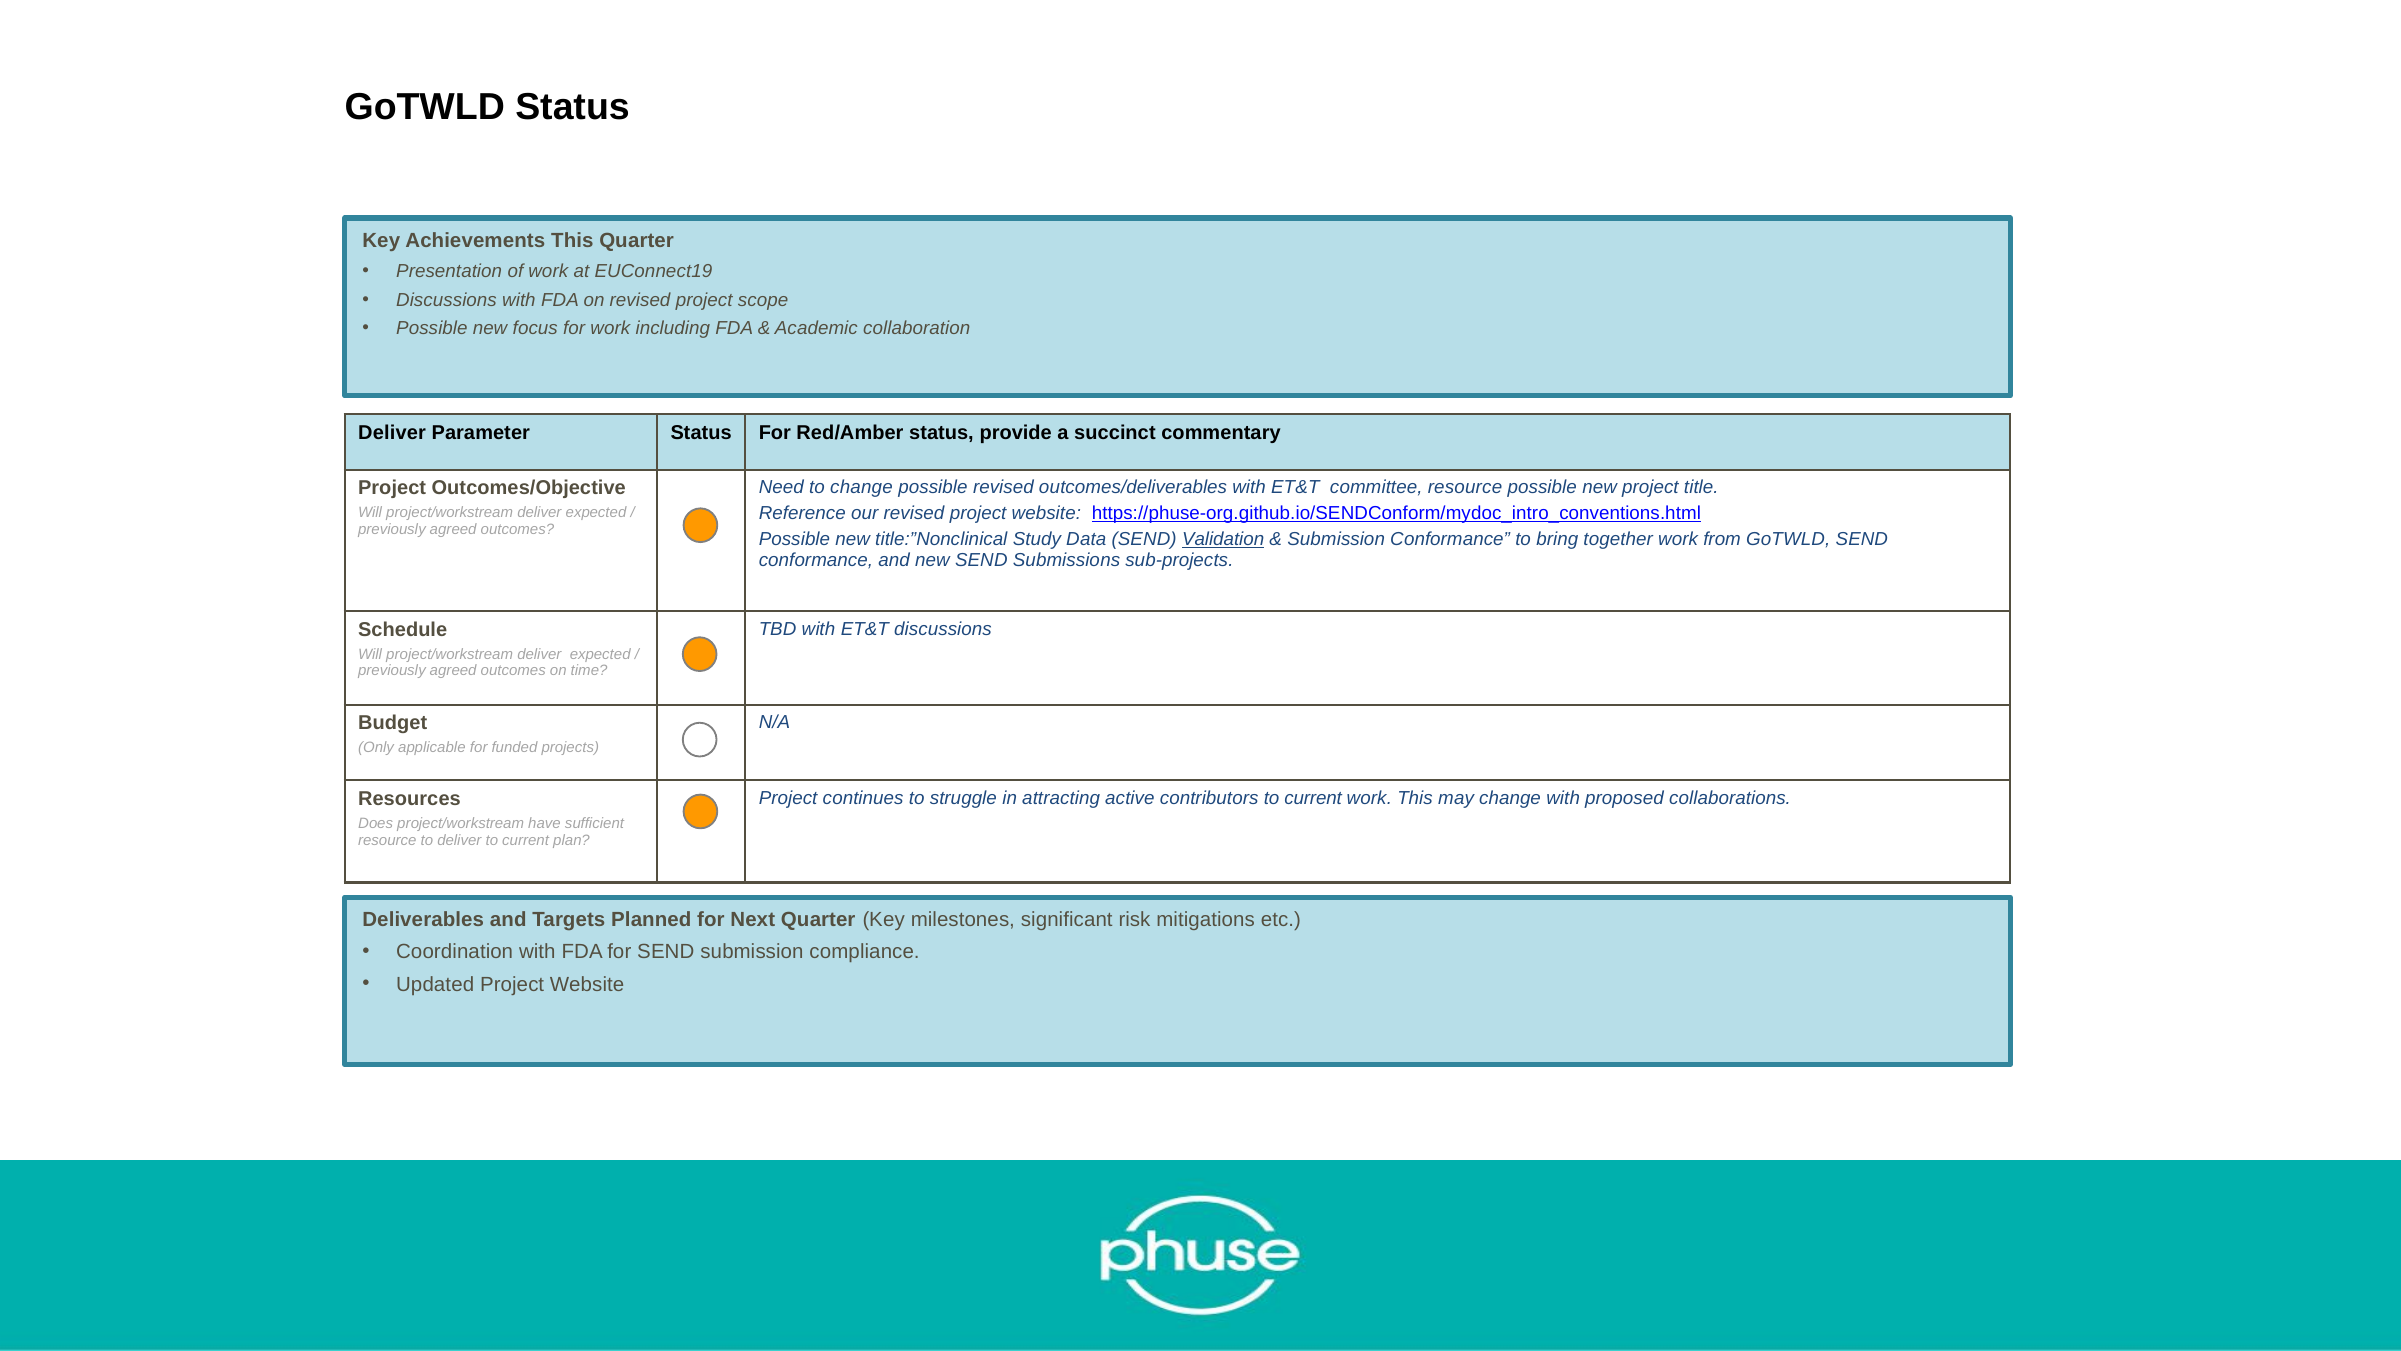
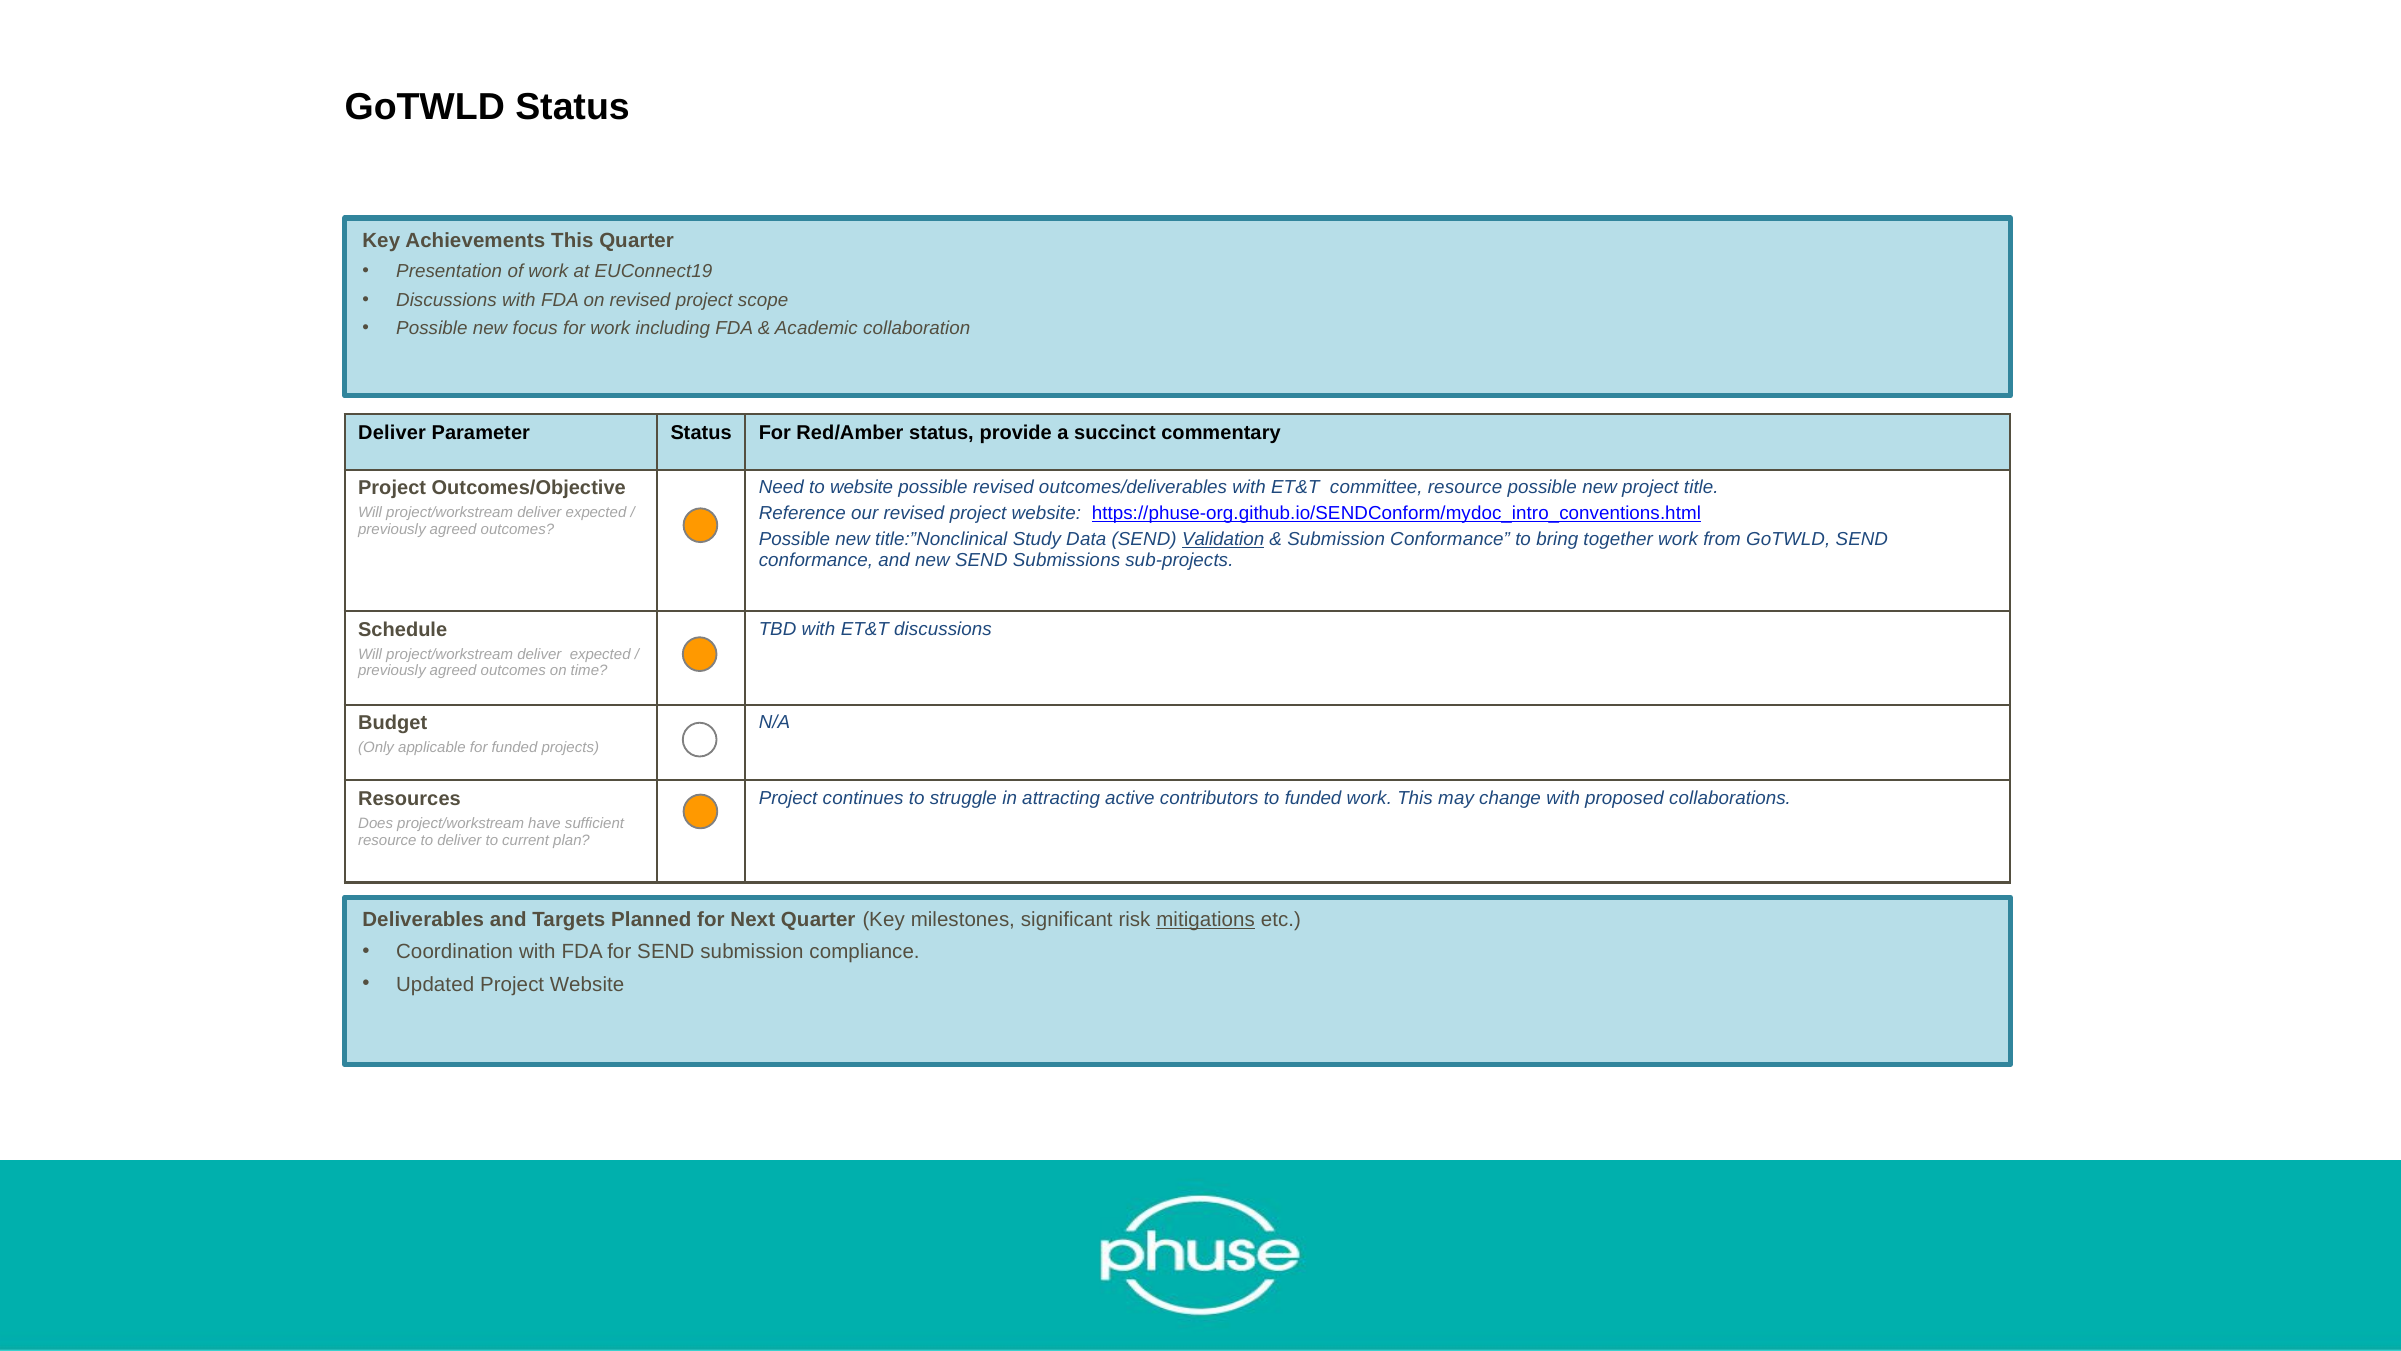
to change: change -> website (862, 487)
contributors to current: current -> funded (1313, 798)
mitigations underline: none -> present (1206, 920)
